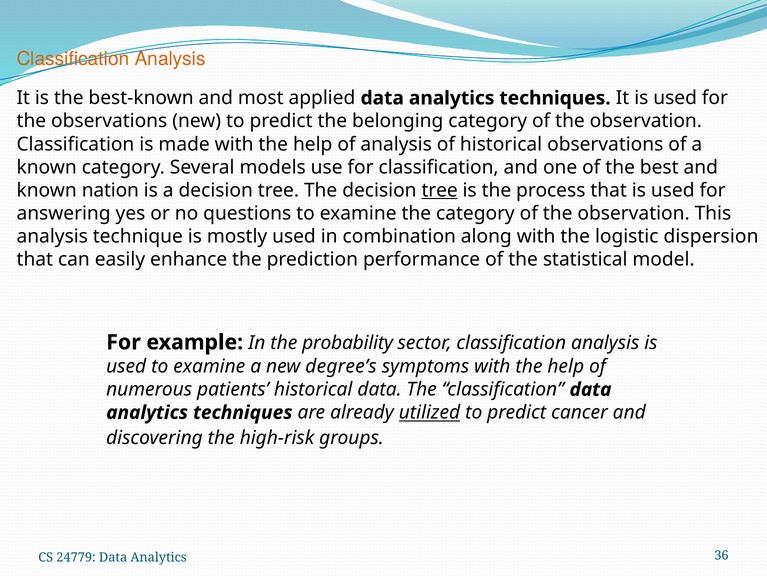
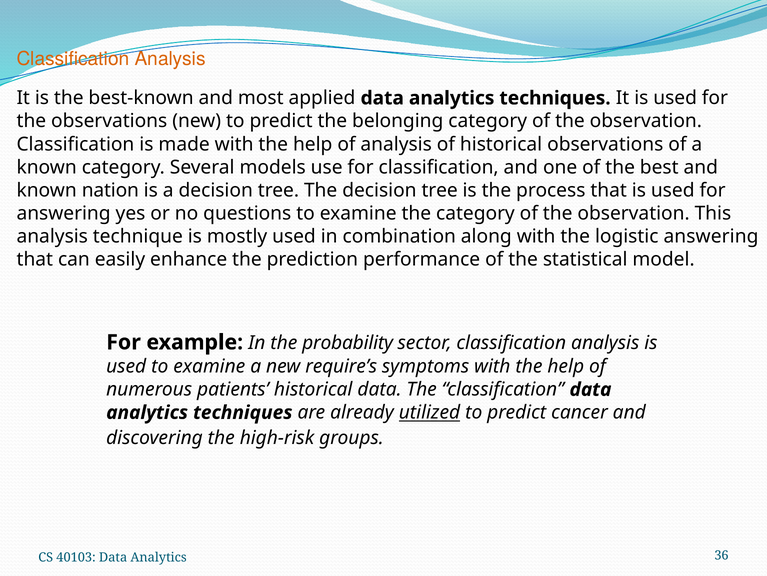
tree underline: present -> none (440, 190)
logistic dispersion: dispersion -> answering (711, 236)
degree’s: degree’s -> require’s (341, 366)
24779: 24779 -> 40103 (76, 557)
